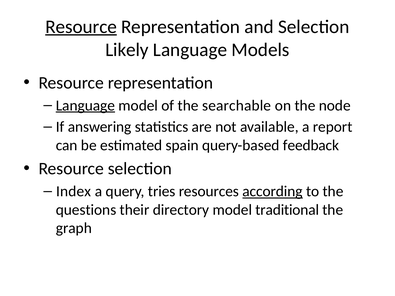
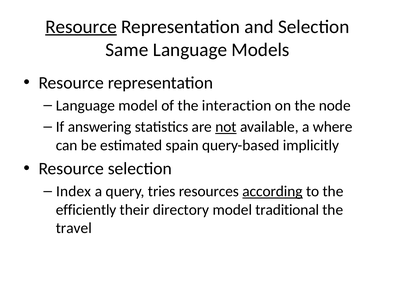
Likely: Likely -> Same (127, 50)
Language underline: present -> none (85, 106)
searchable: searchable -> interaction (237, 106)
not underline: none -> present (226, 127)
report: report -> where (333, 127)
feedback: feedback -> implicitly (311, 145)
questions: questions -> efficiently (86, 210)
graph: graph -> travel (74, 228)
